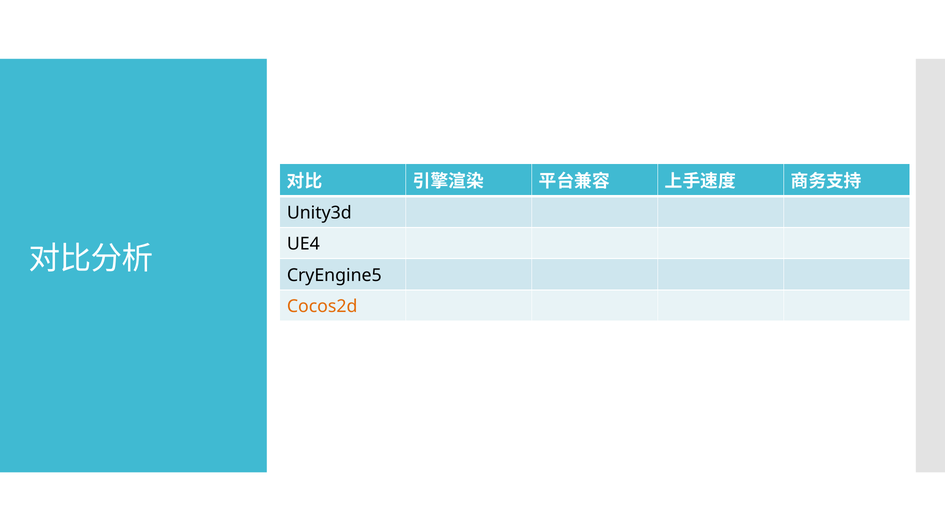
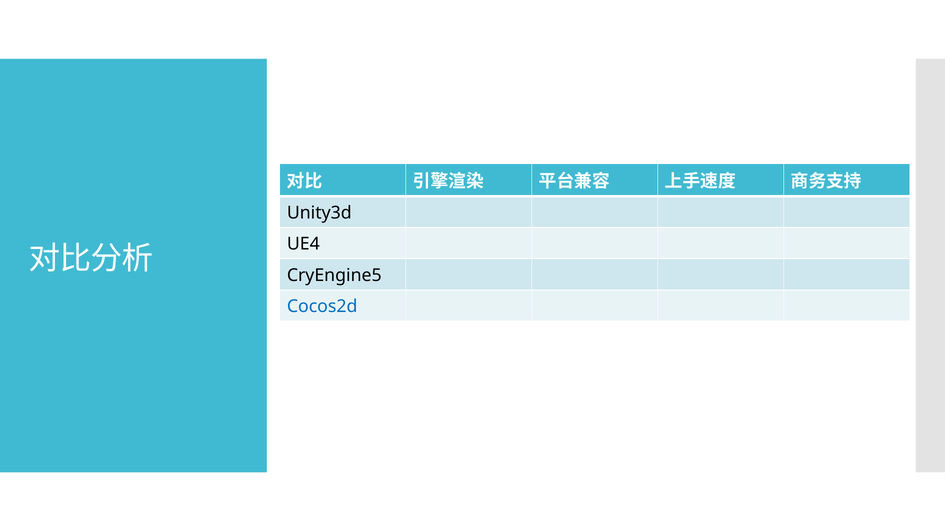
Cocos2d colour: orange -> blue (322, 306)
